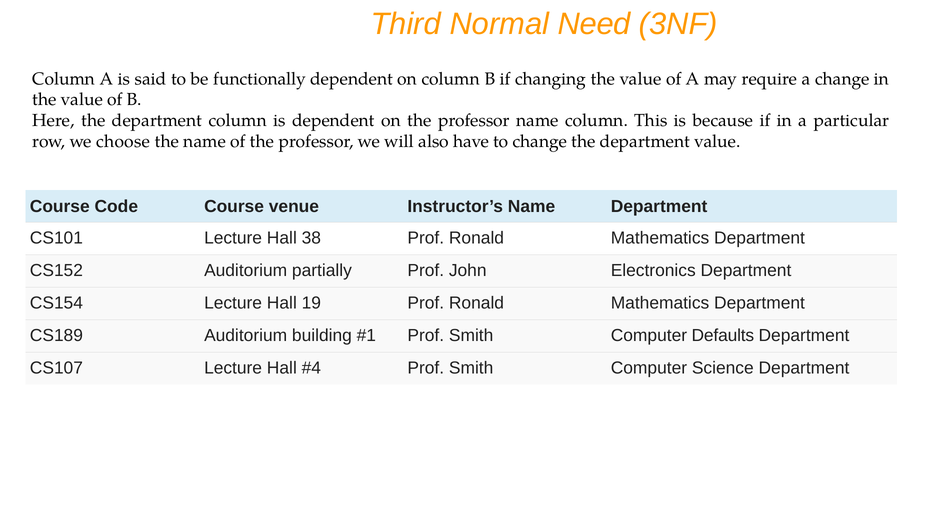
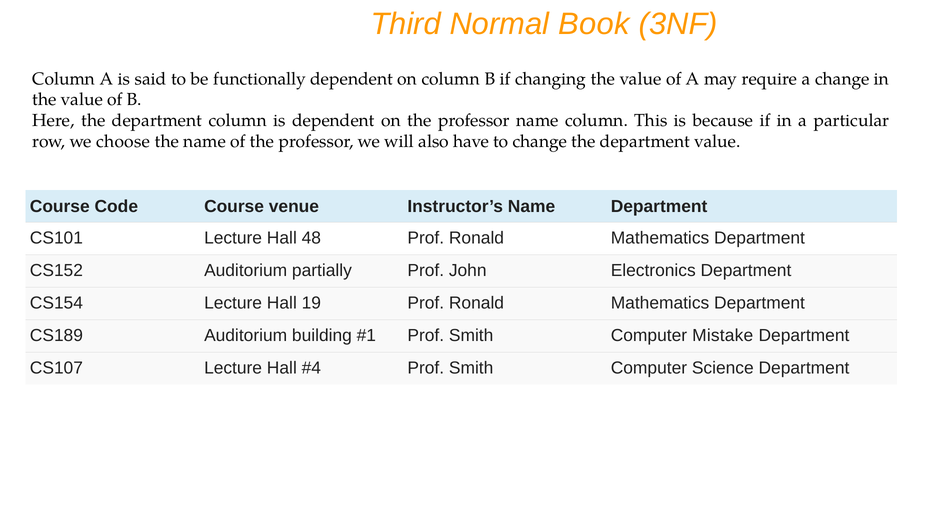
Need: Need -> Book (594, 24)
38: 38 -> 48 (311, 238)
Defaults: Defaults -> Mistake (723, 335)
